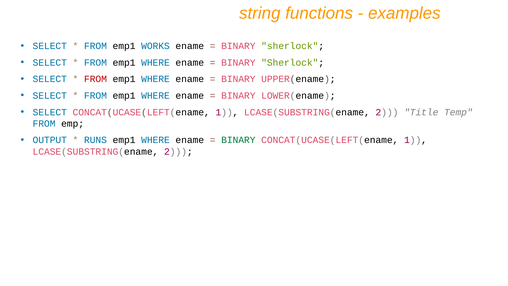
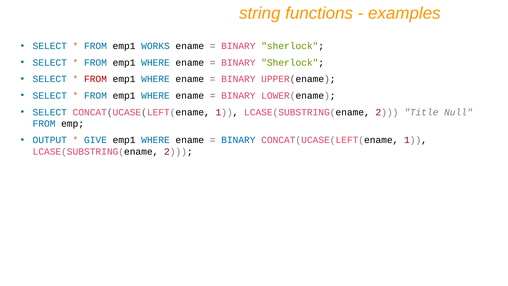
Temp: Temp -> Null (458, 112)
RUNS: RUNS -> GIVE (95, 140)
BINARY colour: green -> blue (238, 140)
